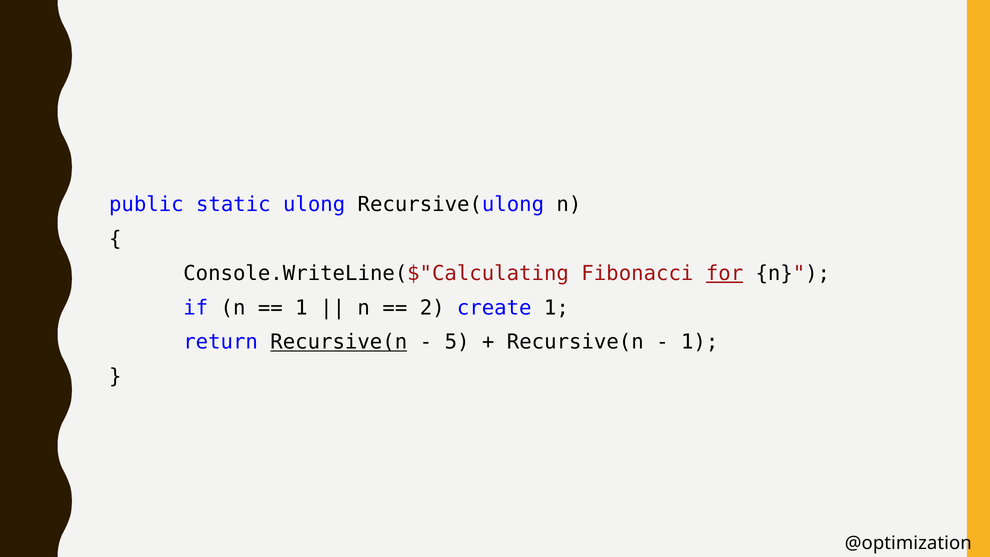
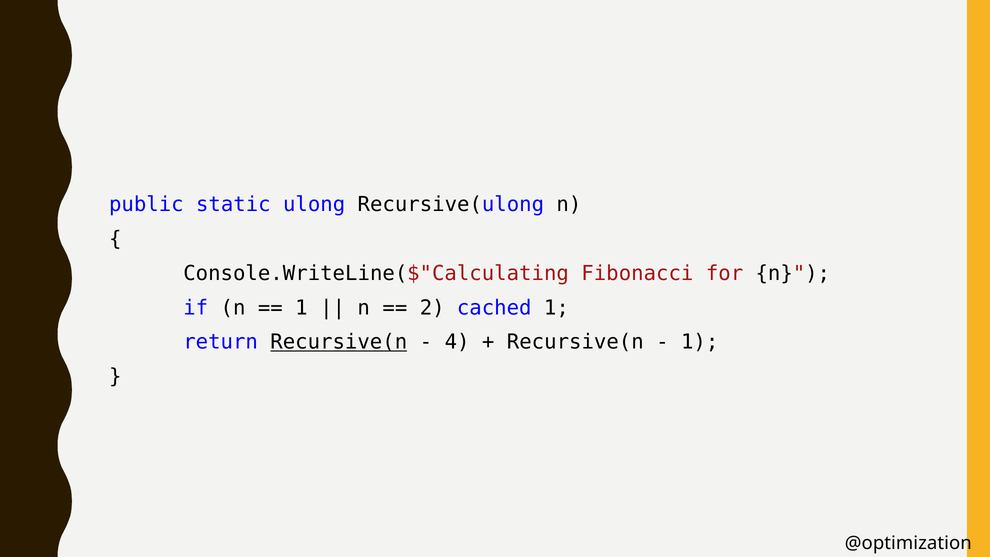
for underline: present -> none (725, 273)
create: create -> cached (494, 308)
5: 5 -> 4 (457, 342)
